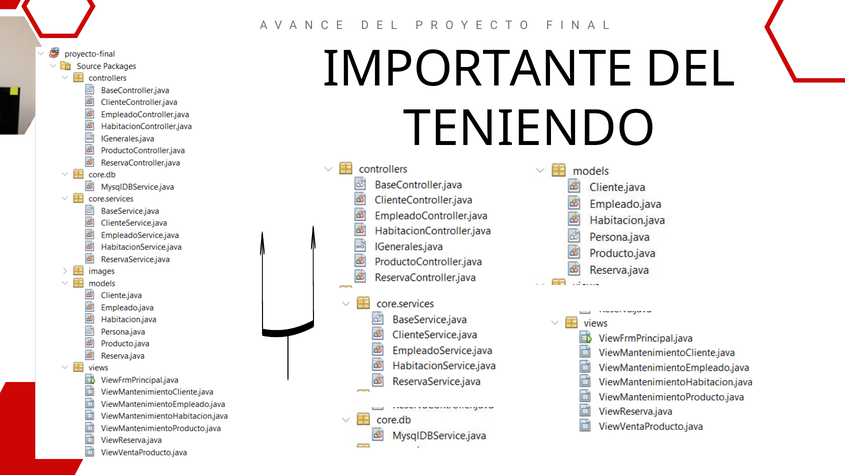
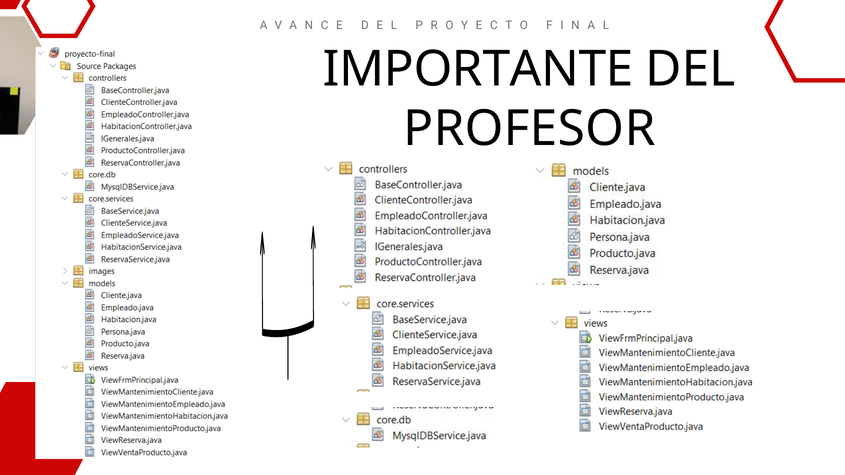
TENIENDO: TENIENDO -> PROFESOR (529, 129)
